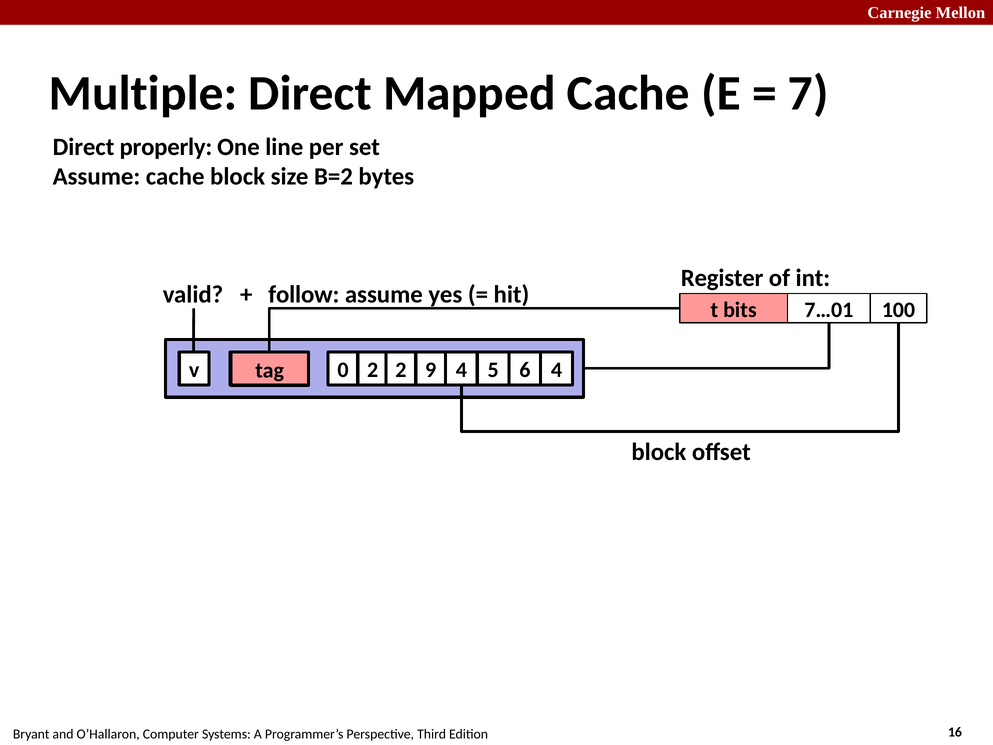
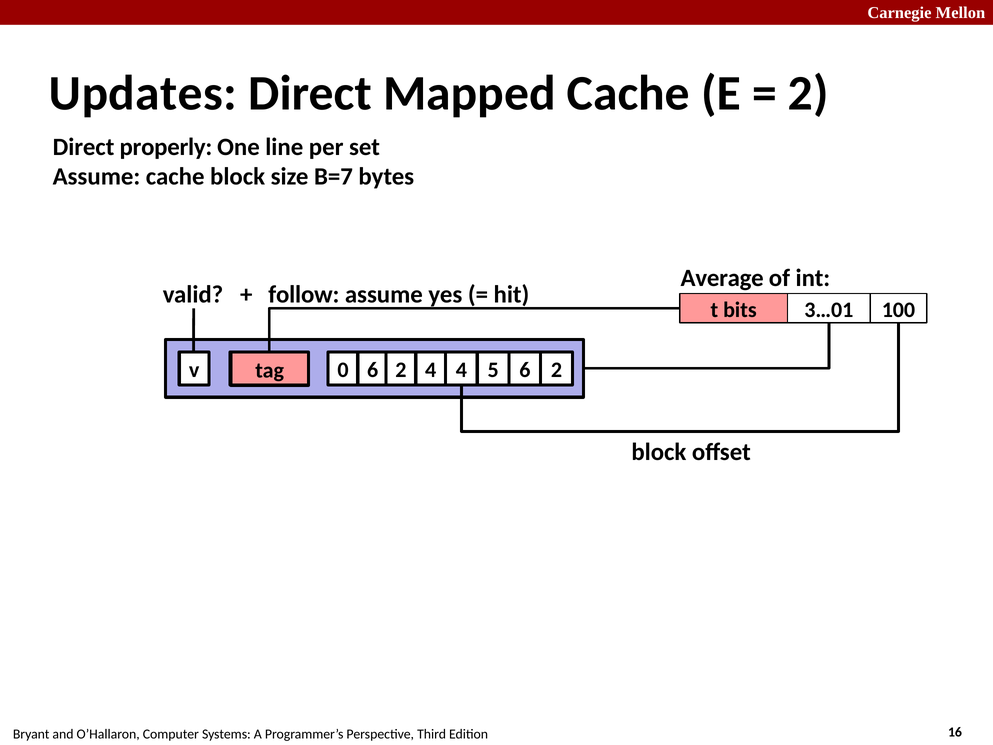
Multiple: Multiple -> Updates (143, 93)
7: 7 -> 2 (808, 93)
B=2: B=2 -> B=7 (333, 177)
Register: Register -> Average (722, 278)
7…01: 7…01 -> 3…01 (829, 310)
0 2: 2 -> 6 (373, 370)
v 9: 9 -> 4 (431, 370)
2 4: 4 -> 2 (556, 370)
